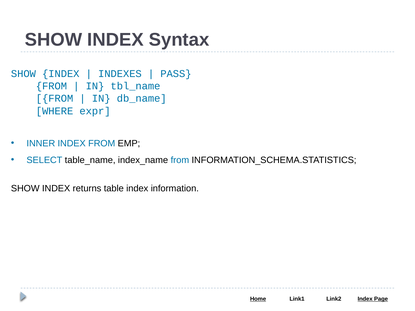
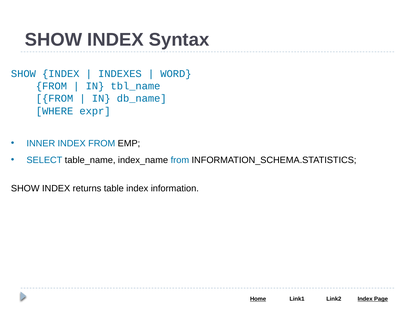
PASS: PASS -> WORD (176, 74)
